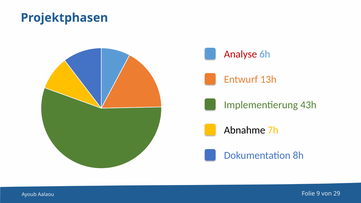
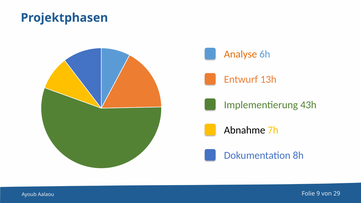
Analyse colour: red -> orange (241, 54)
